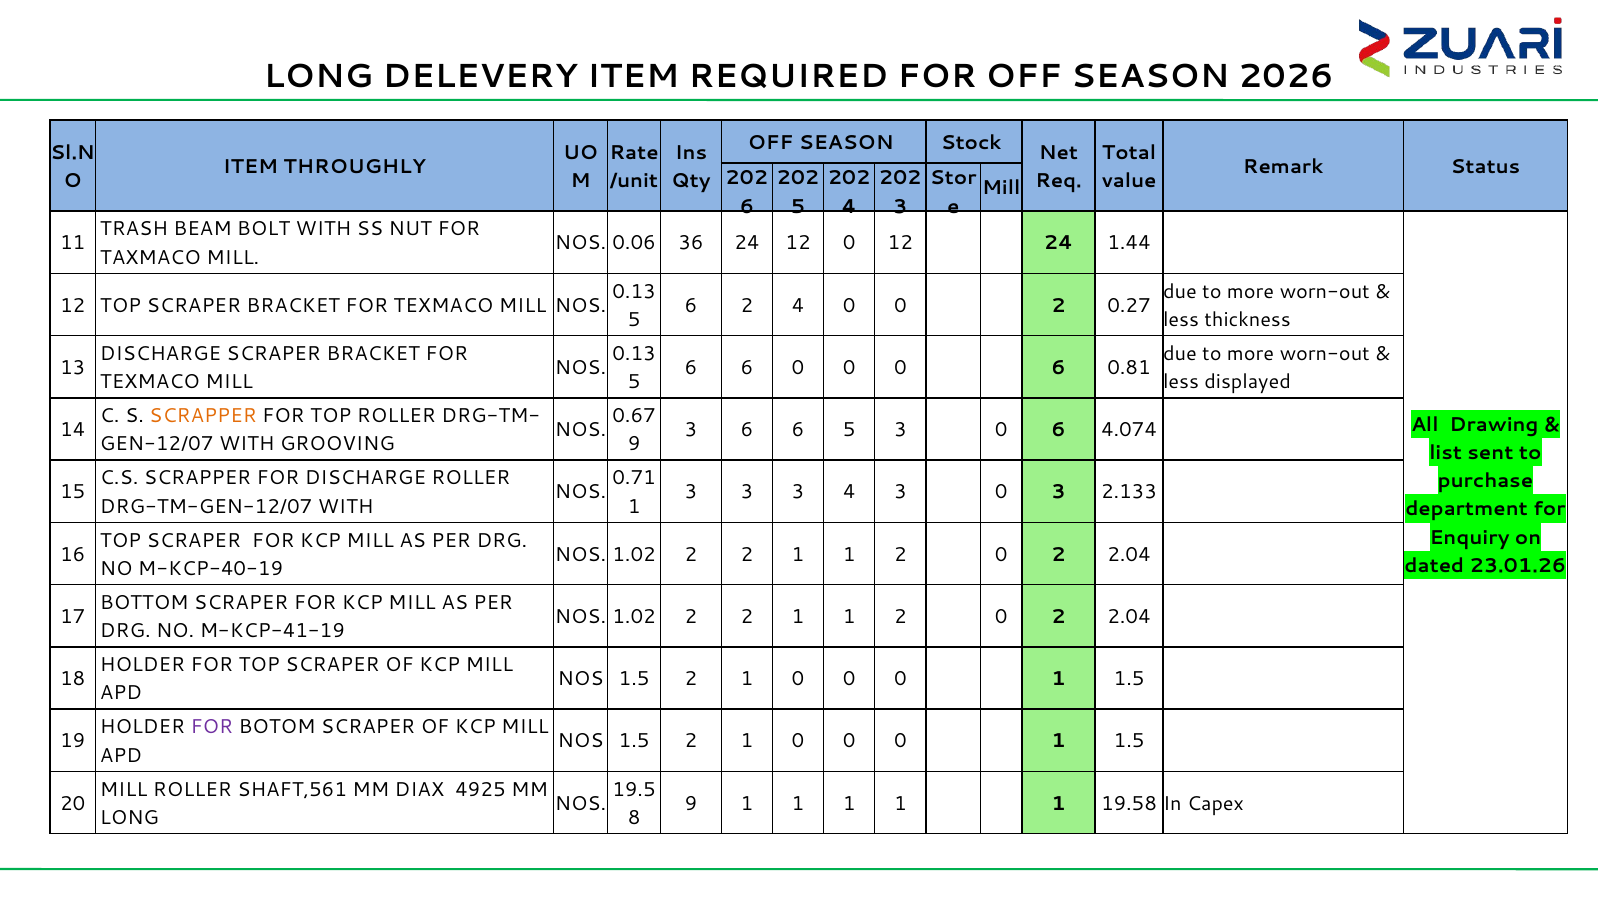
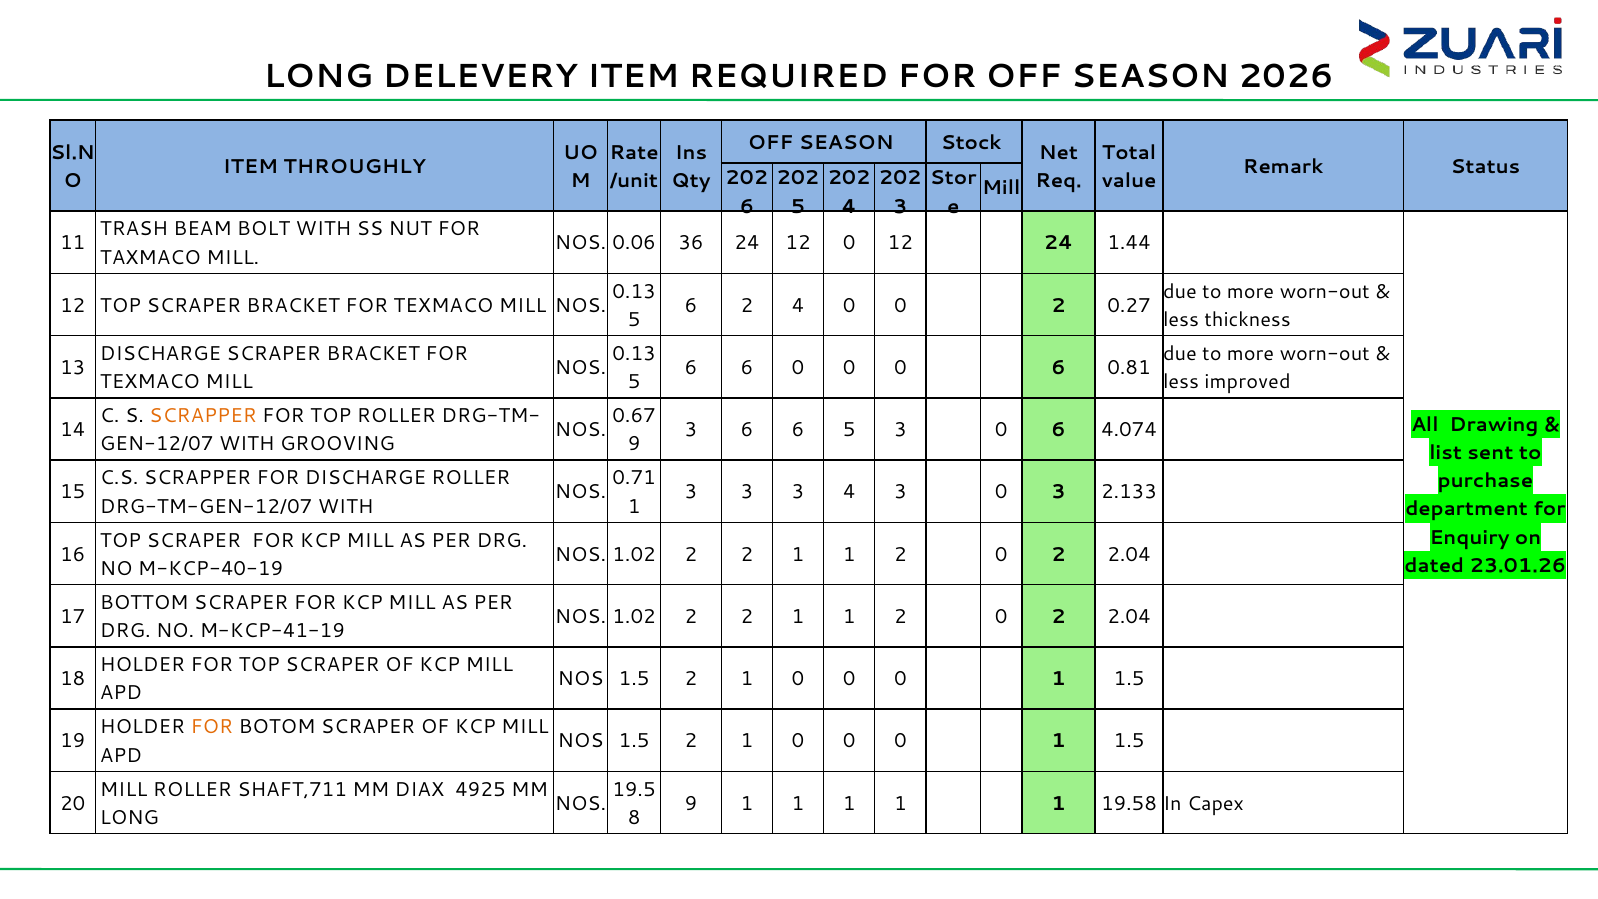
displayed: displayed -> improved (1247, 382)
FOR colour: purple -> orange (212, 727)
SHAFT,561: SHAFT,561 -> SHAFT,711 (292, 789)
